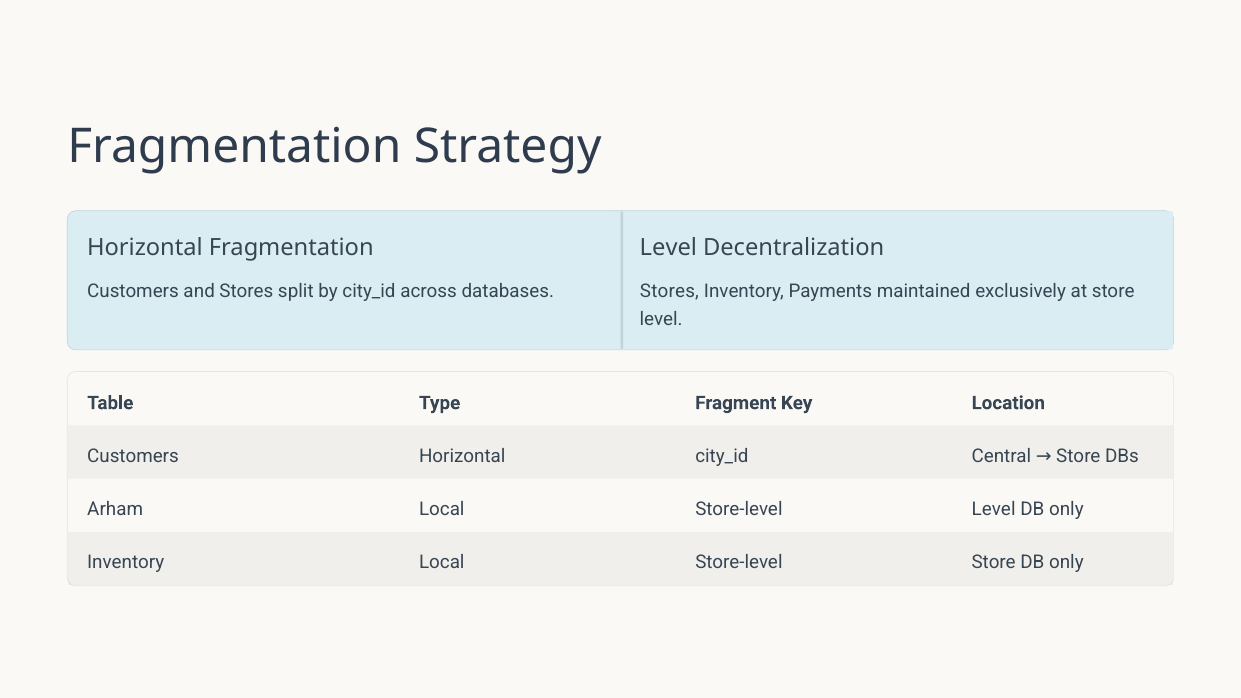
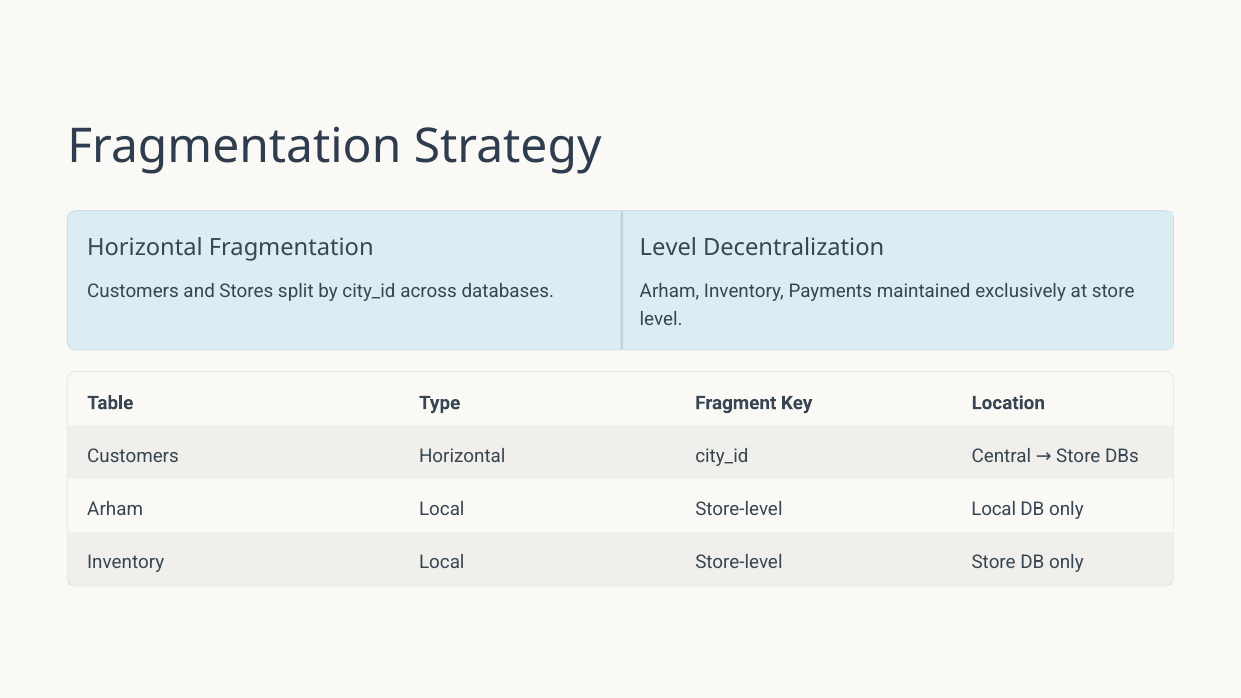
Stores: Stores -> Arham (669, 291)
Store-level Level: Level -> Local (994, 509)
